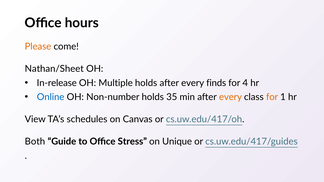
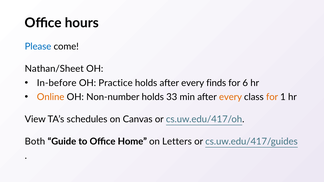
Please colour: orange -> blue (38, 47)
In-release: In-release -> In-before (57, 83)
Multiple: Multiple -> Practice (116, 83)
4: 4 -> 6 (245, 83)
Online colour: blue -> orange (51, 97)
35: 35 -> 33 (172, 97)
Stress: Stress -> Home (132, 142)
Unique: Unique -> Letters (177, 142)
